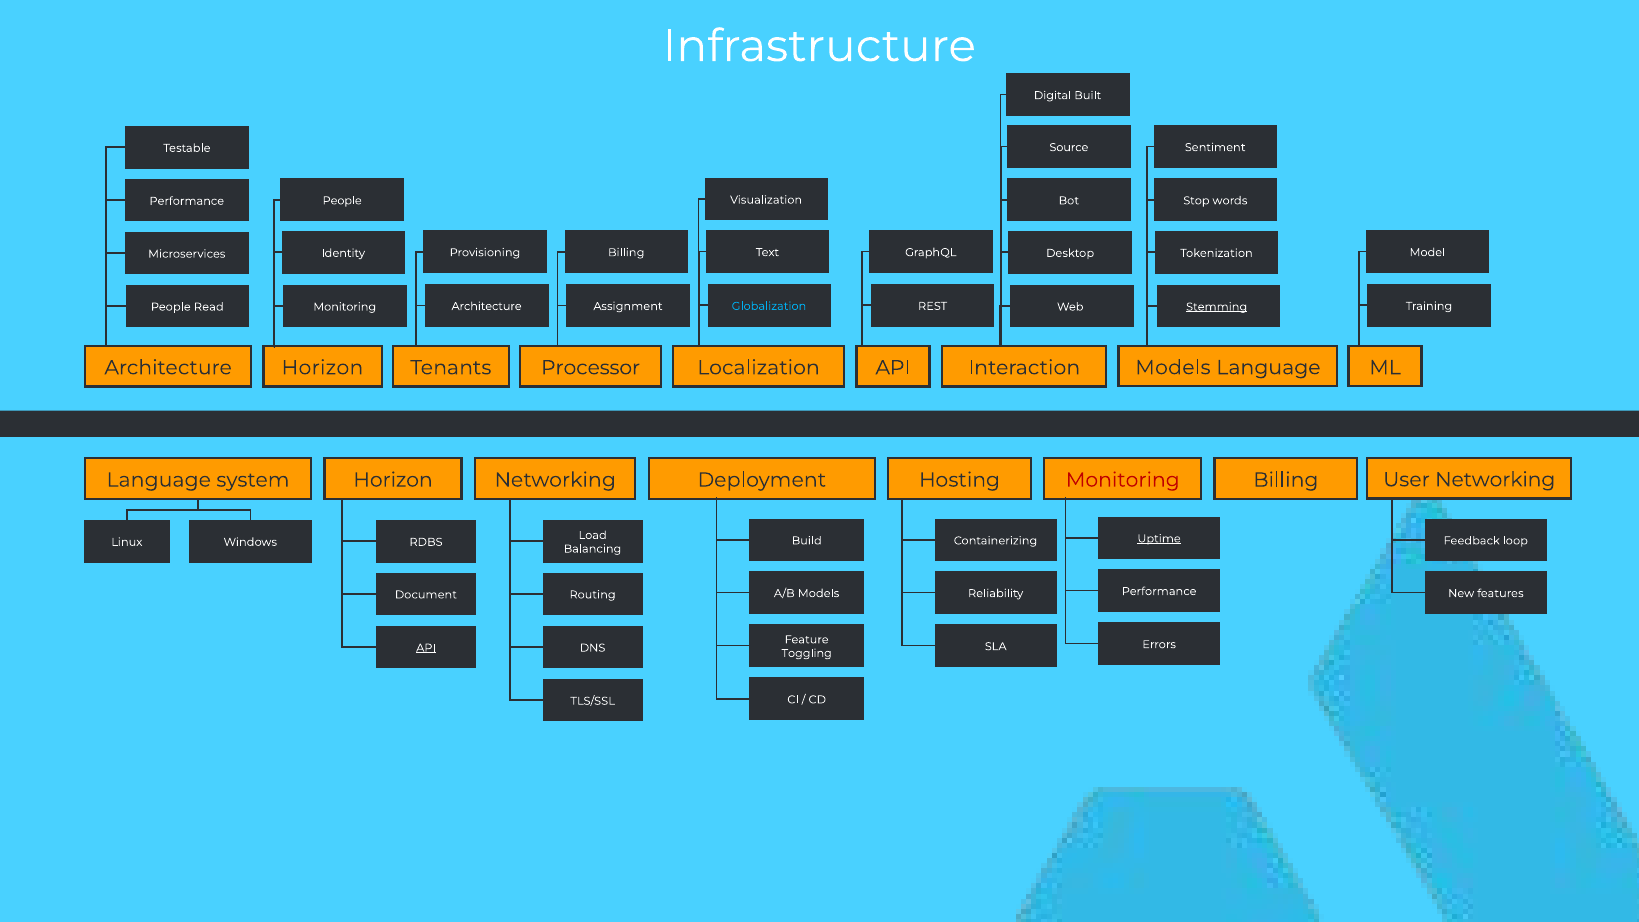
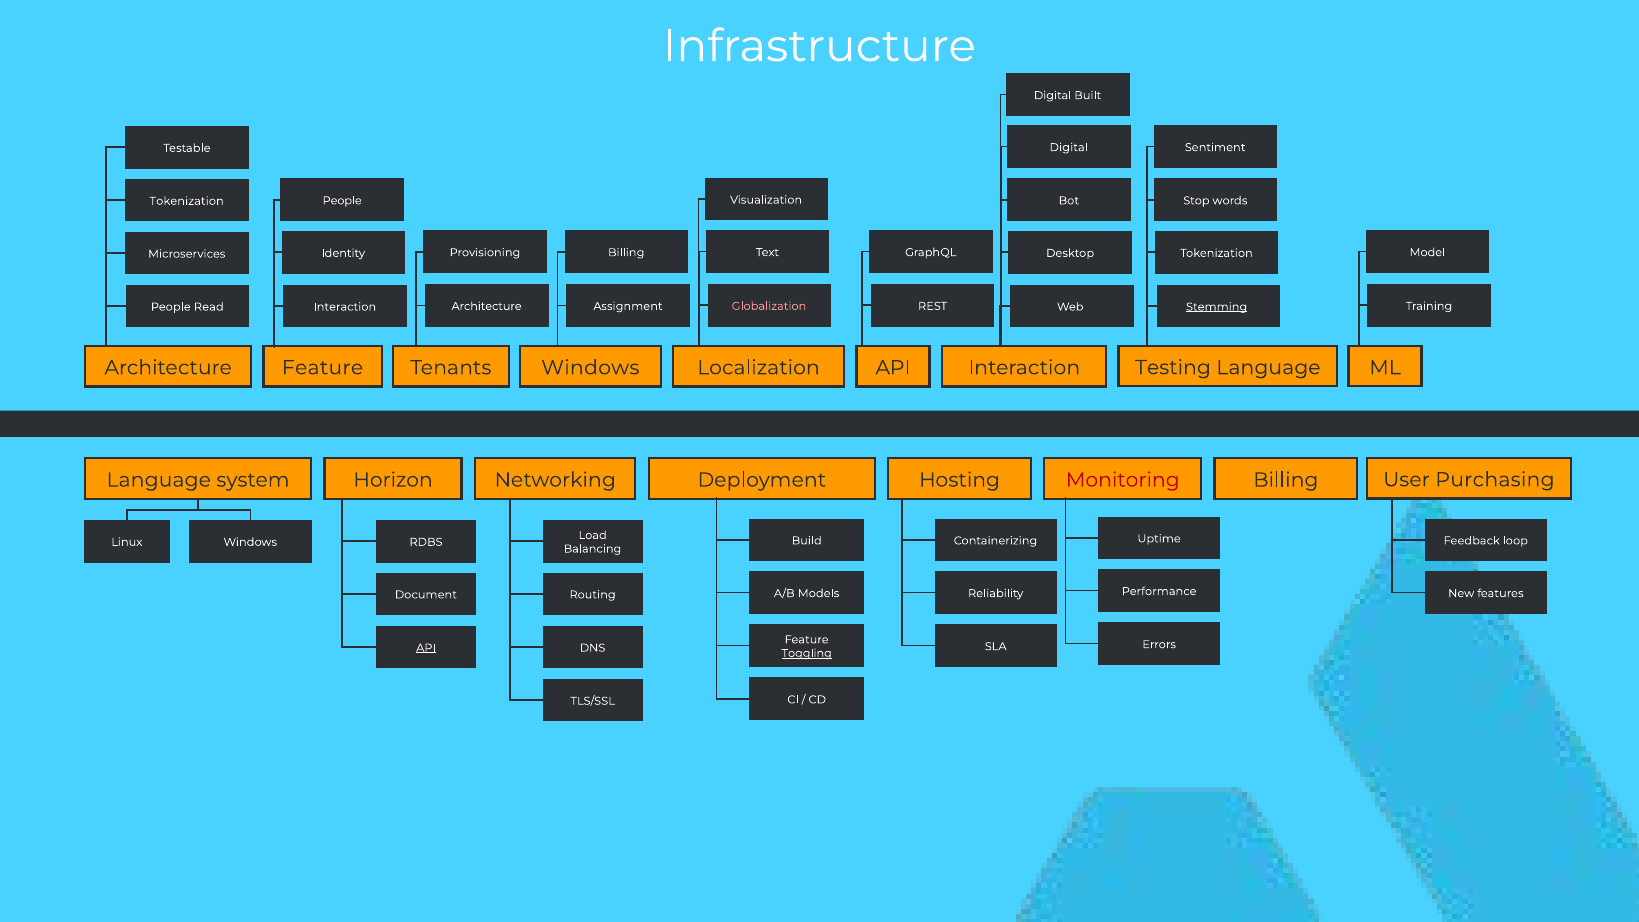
Source: Source -> Digital (1069, 147)
Performance: Performance -> Tokenization (187, 201)
Globalization colour: light blue -> pink (769, 306)
Monitoring: Monitoring -> Interaction (345, 307)
Architecture Horizon: Horizon -> Feature (322, 368)
Tenants Processor: Processor -> Windows (590, 368)
Models: Models -> Testing (1173, 367)
User Networking: Networking -> Purchasing (1495, 480)
Uptime underline: present -> none (1159, 539)
Toggling underline: none -> present (807, 653)
